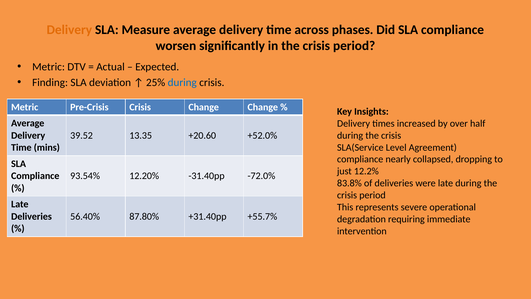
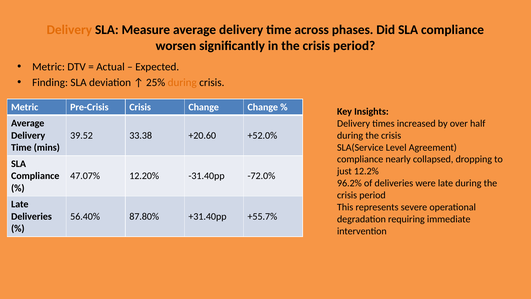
during colour: blue -> orange (182, 82)
13.35: 13.35 -> 33.38 (141, 135)
93.54%: 93.54% -> 47.07% (85, 176)
83.8%: 83.8% -> 96.2% (349, 183)
